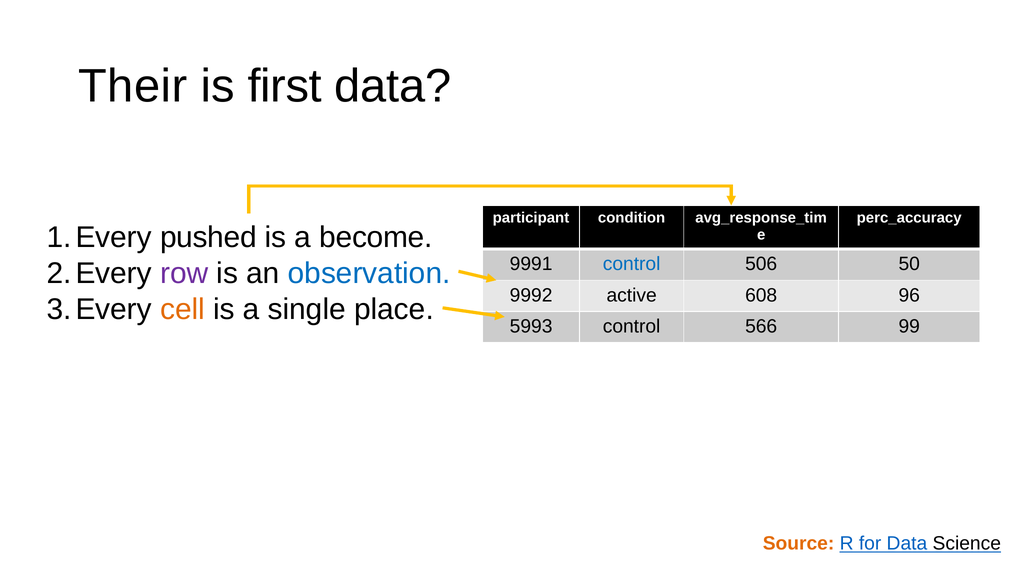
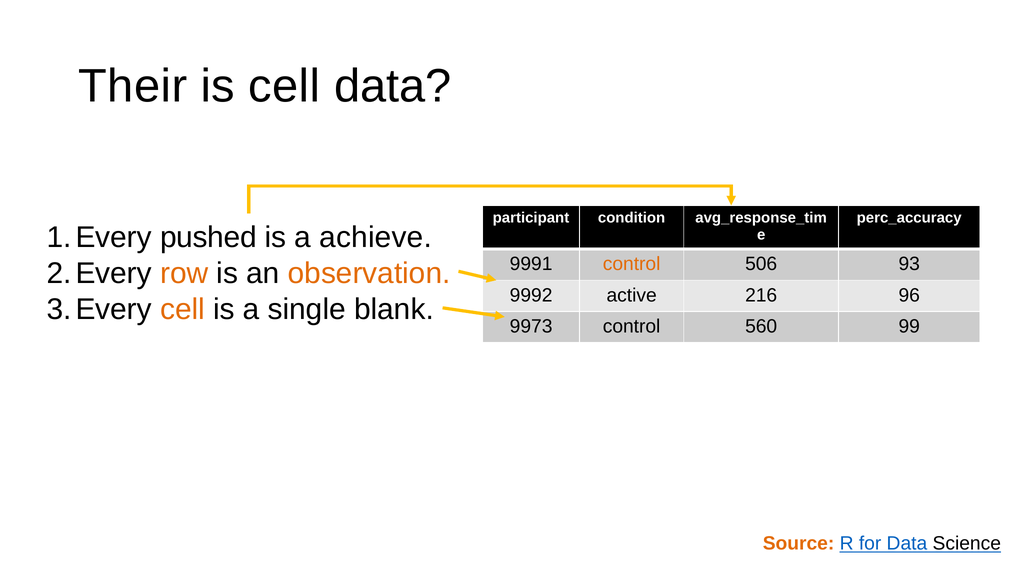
is first: first -> cell (284, 86)
become: become -> achieve (376, 238)
control colour: blue -> orange (632, 264)
50: 50 -> 93 (909, 264)
row colour: purple -> orange (184, 273)
observation colour: blue -> orange (369, 273)
608: 608 -> 216 (761, 295)
place: place -> blank (394, 309)
5993: 5993 -> 9973 (531, 326)
566: 566 -> 560 (761, 326)
